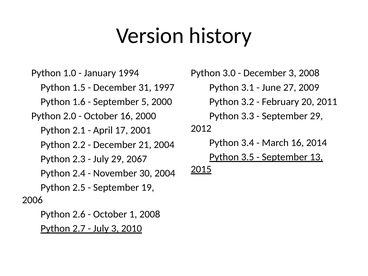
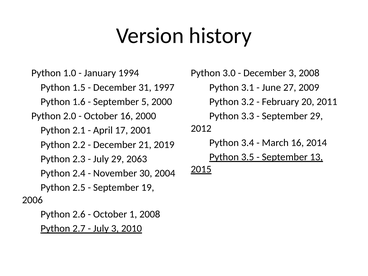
21 2004: 2004 -> 2019 (164, 145)
2067: 2067 -> 2063 (137, 159)
